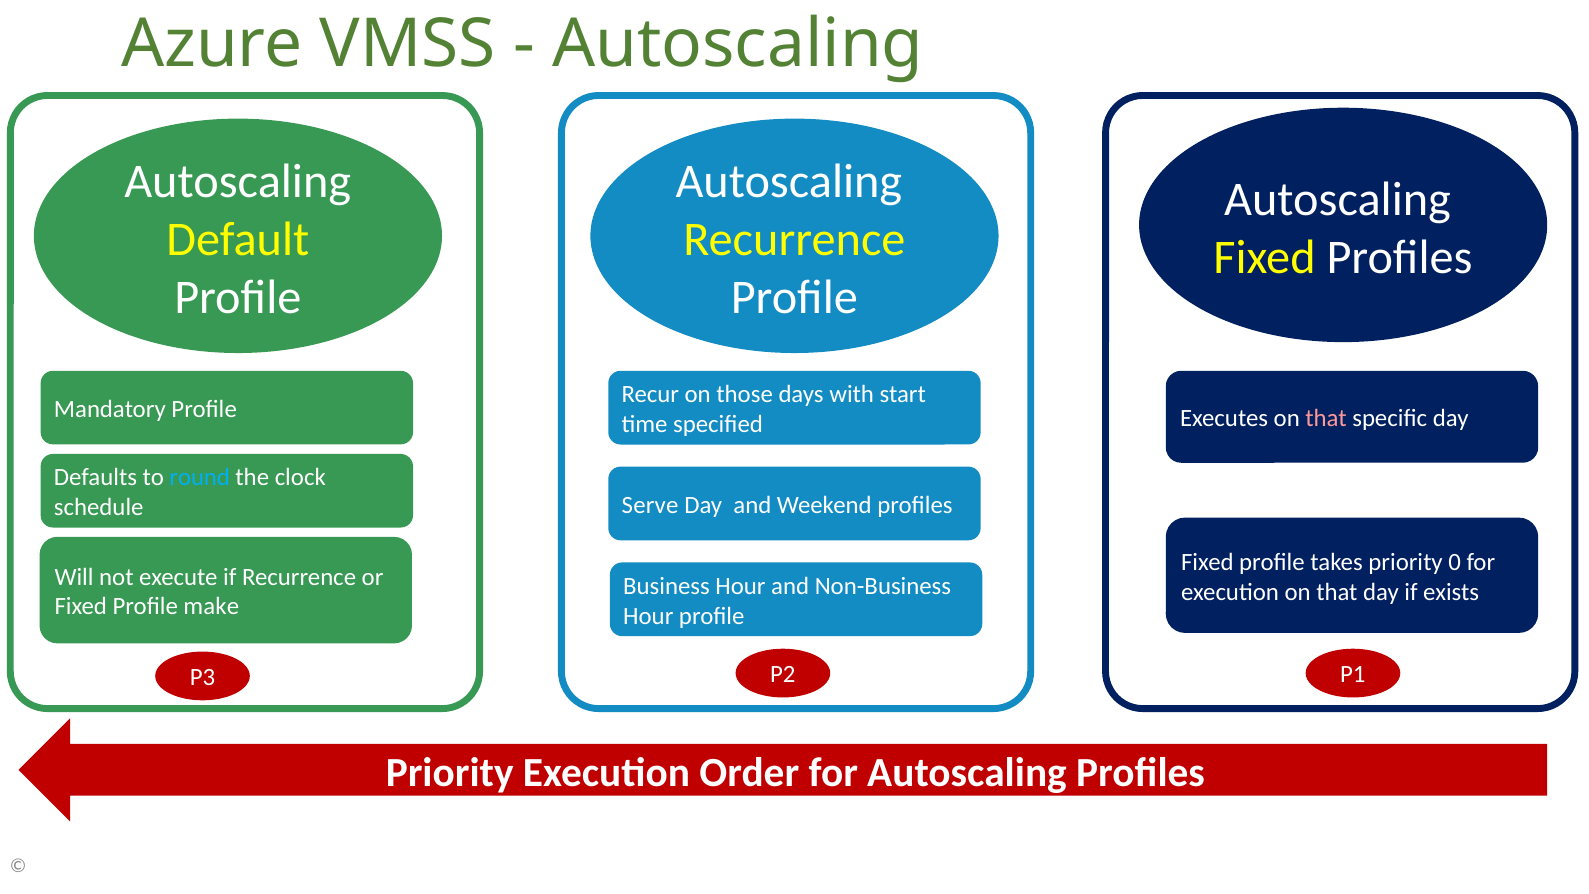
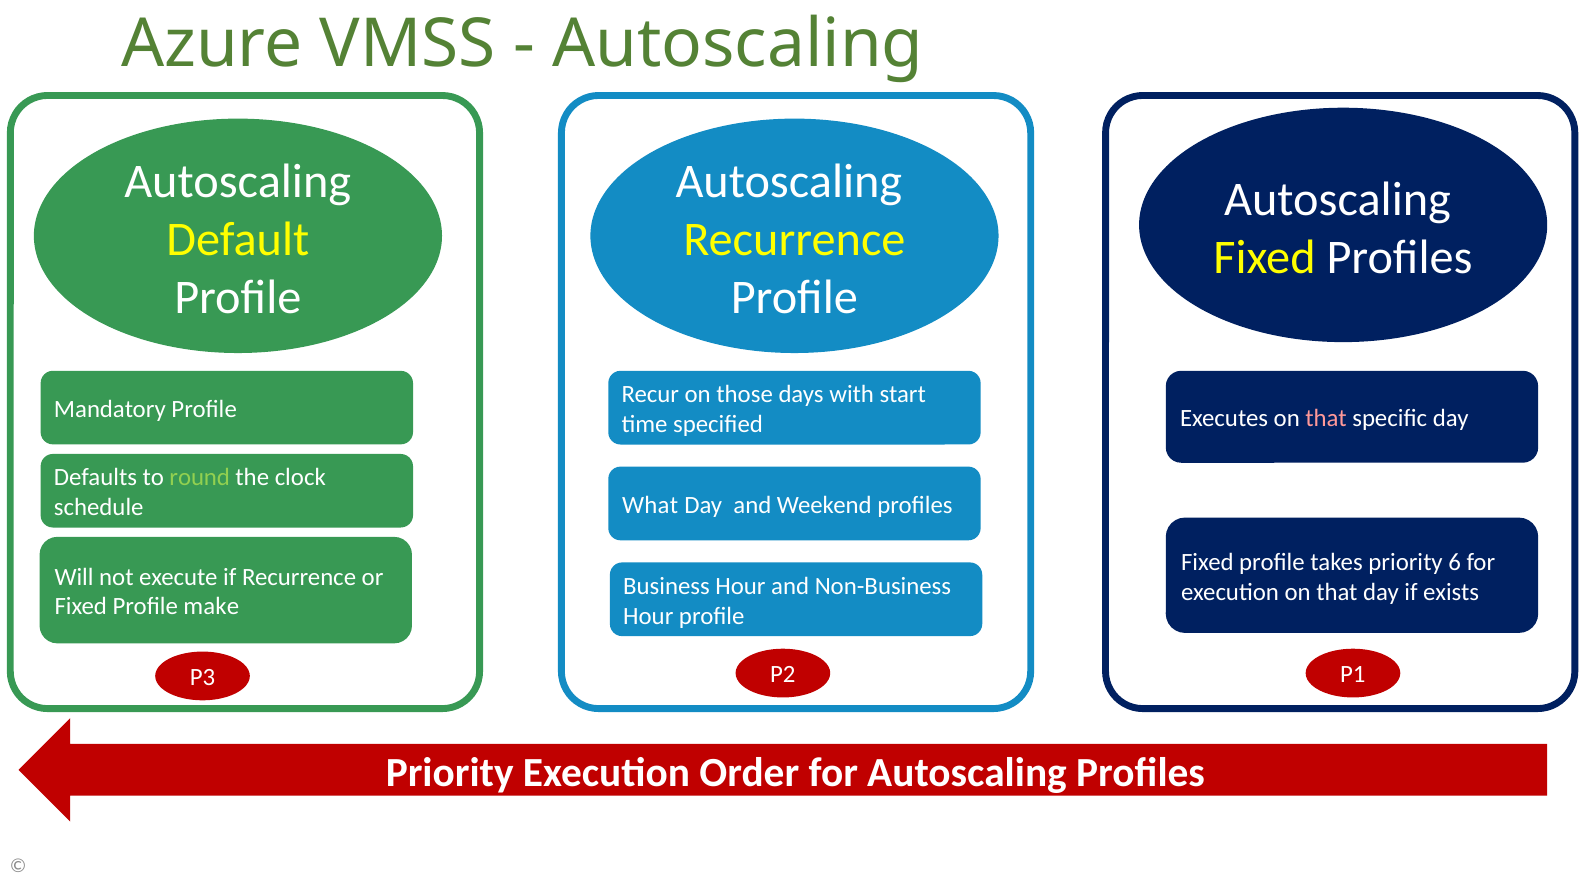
round colour: light blue -> light green (200, 477)
Serve: Serve -> What (650, 505)
0: 0 -> 6 (1455, 562)
